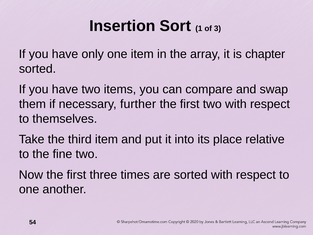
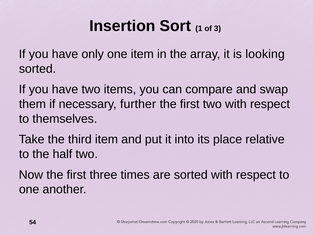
chapter: chapter -> looking (265, 54)
fine: fine -> half (62, 154)
